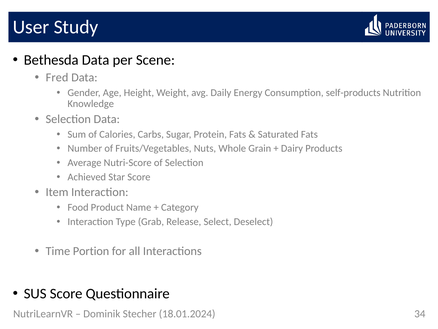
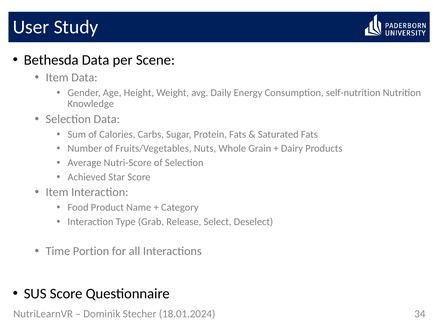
Fred: Fred -> Item (57, 77)
self-products: self-products -> self-nutrition (353, 93)
